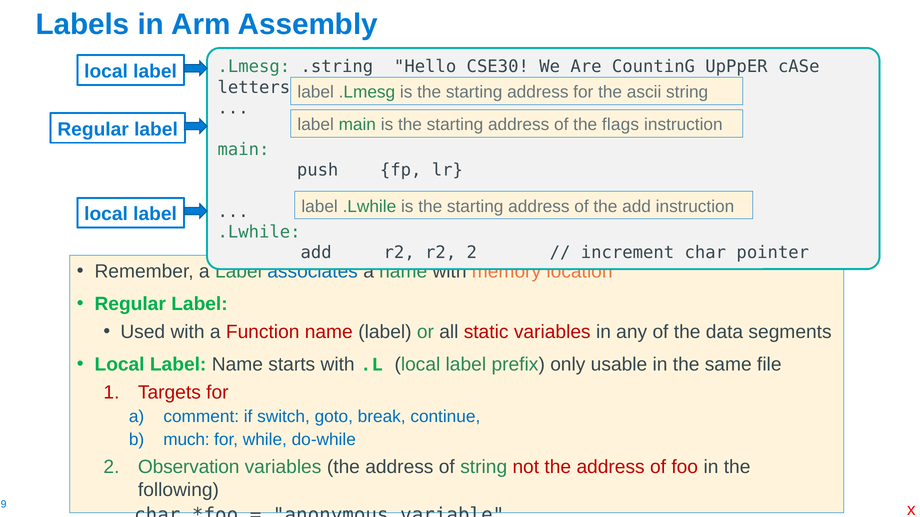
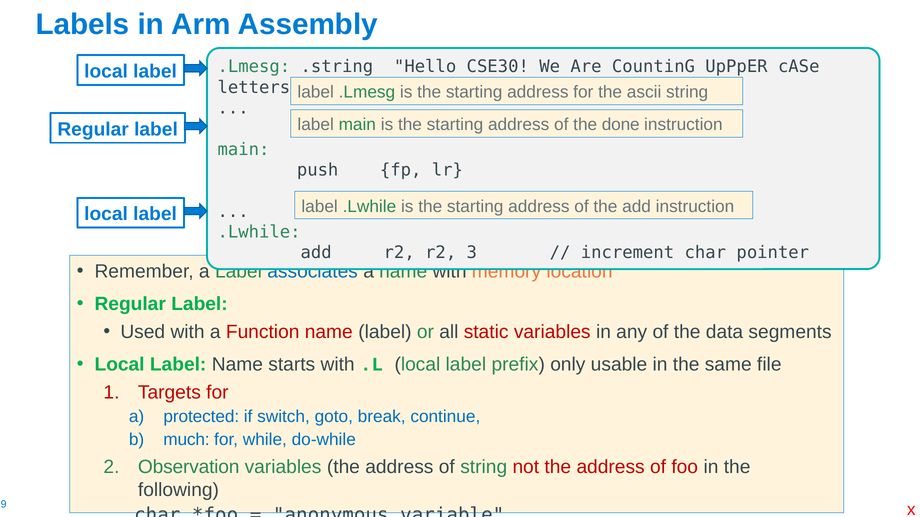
flags: flags -> done (621, 125)
r2 2: 2 -> 3 (472, 253)
comment: comment -> protected (201, 417)
